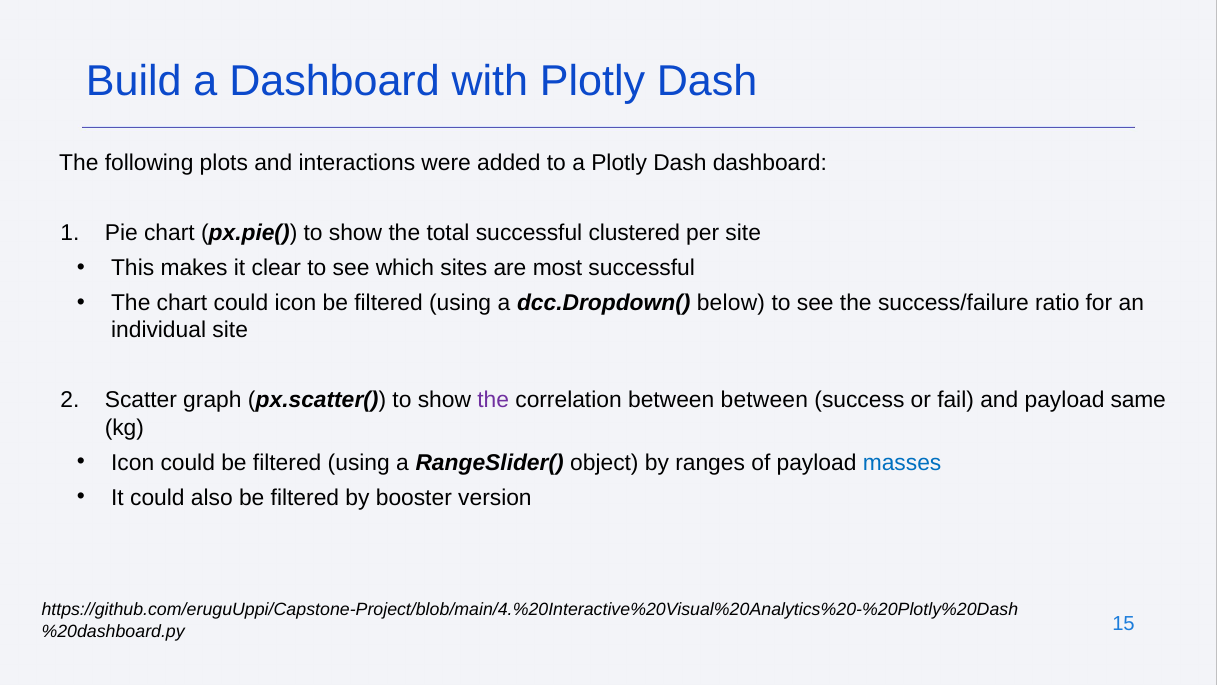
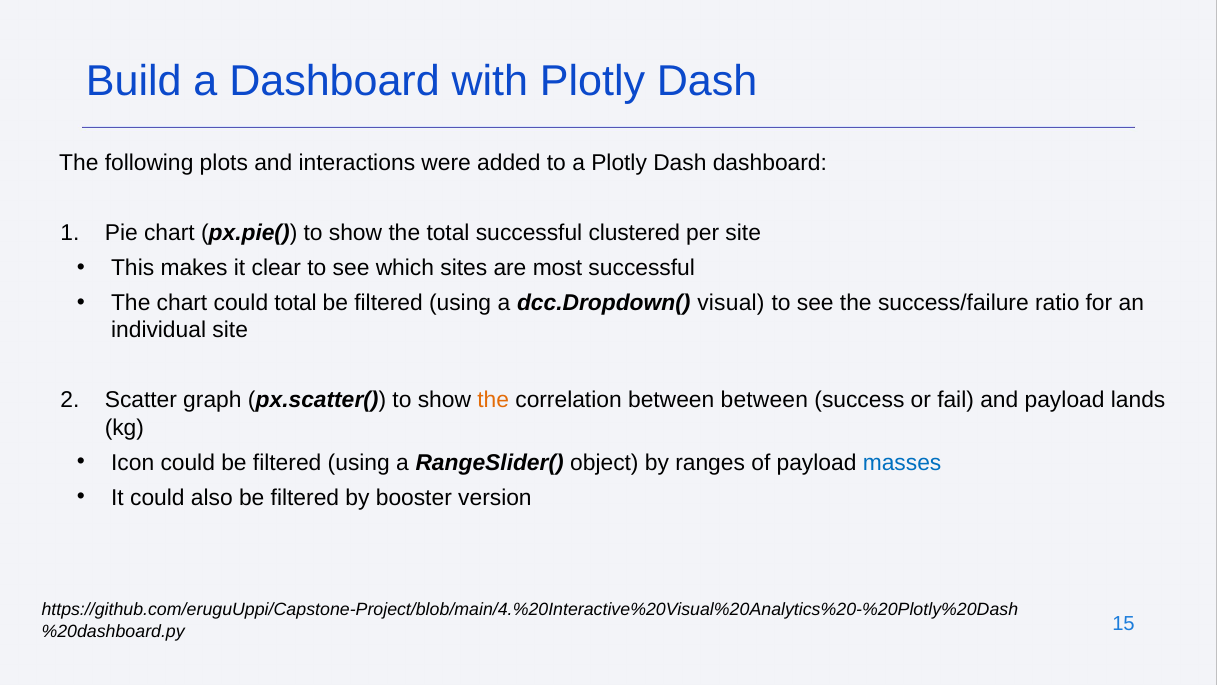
could icon: icon -> total (296, 303)
below: below -> visual (731, 303)
the colour: purple -> orange (493, 400)
same: same -> lands (1138, 400)
